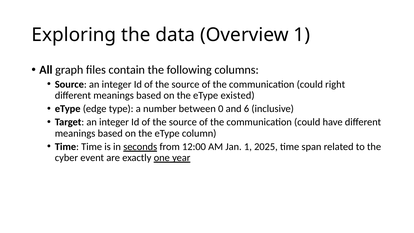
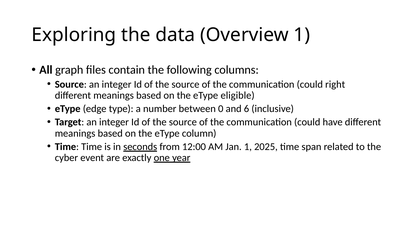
existed: existed -> eligible (238, 95)
